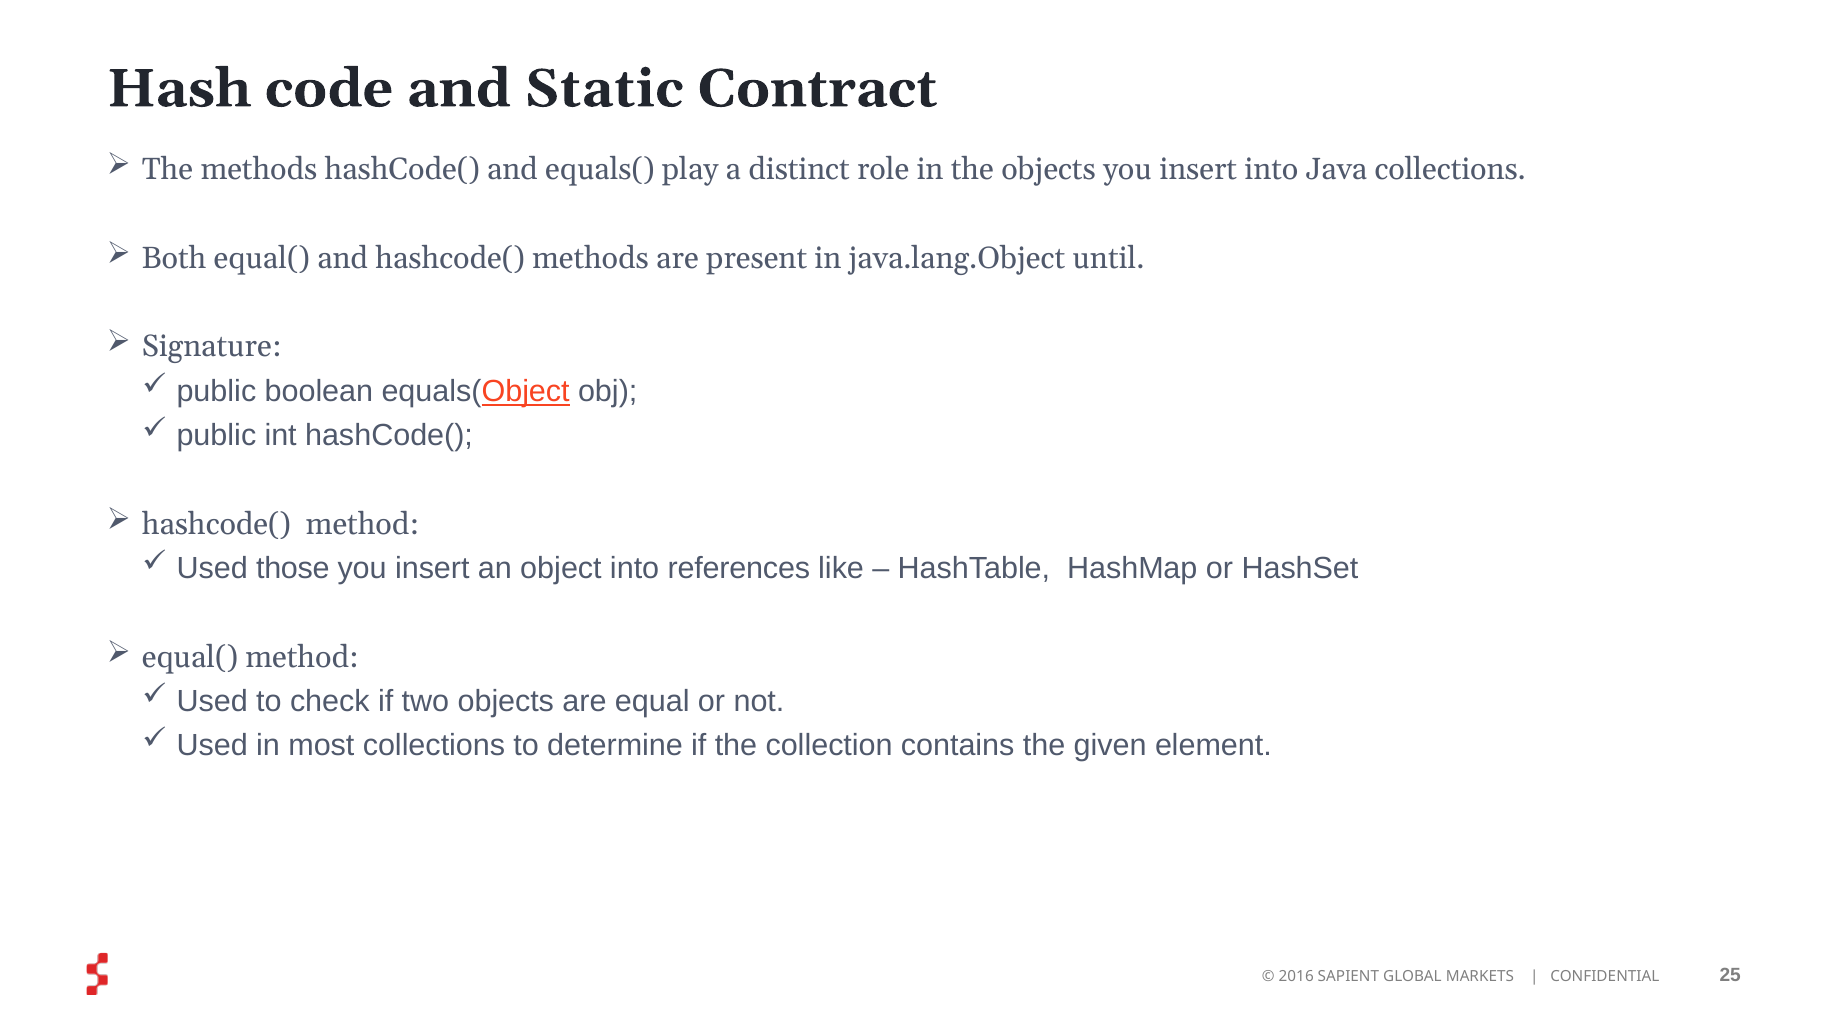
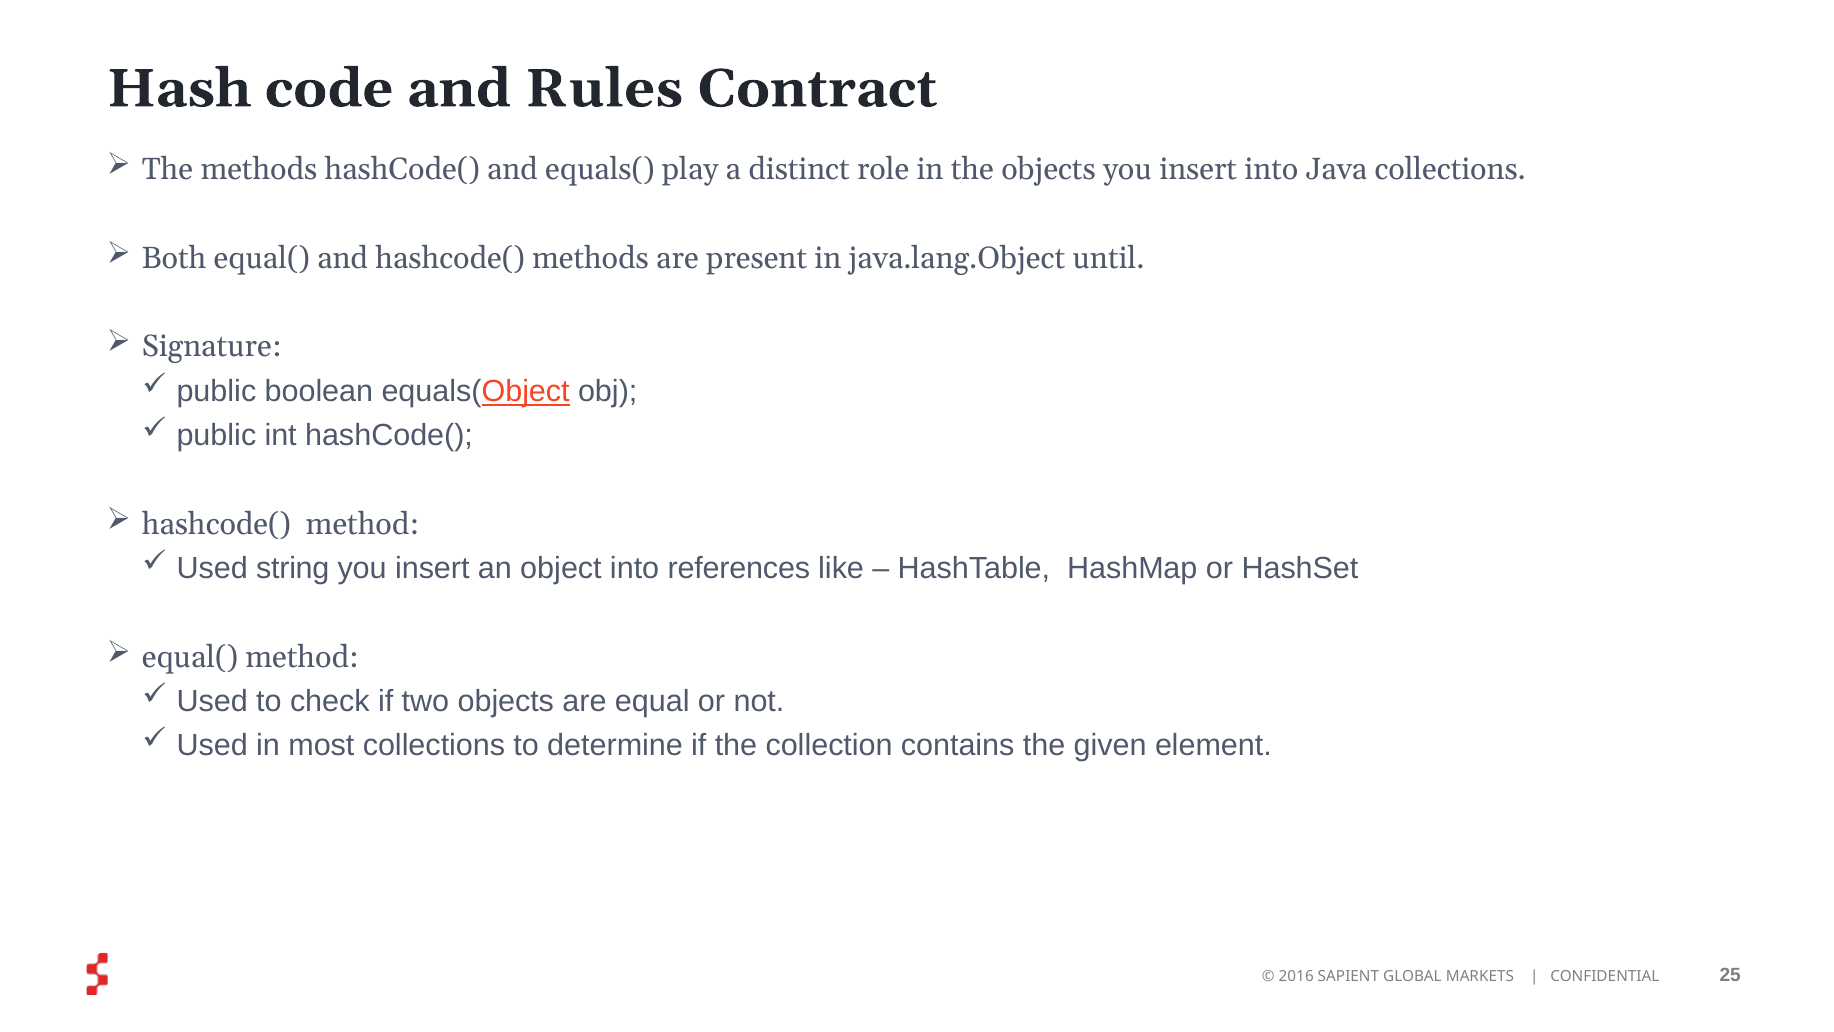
Static: Static -> Rules (604, 89)
those: those -> string (293, 568)
